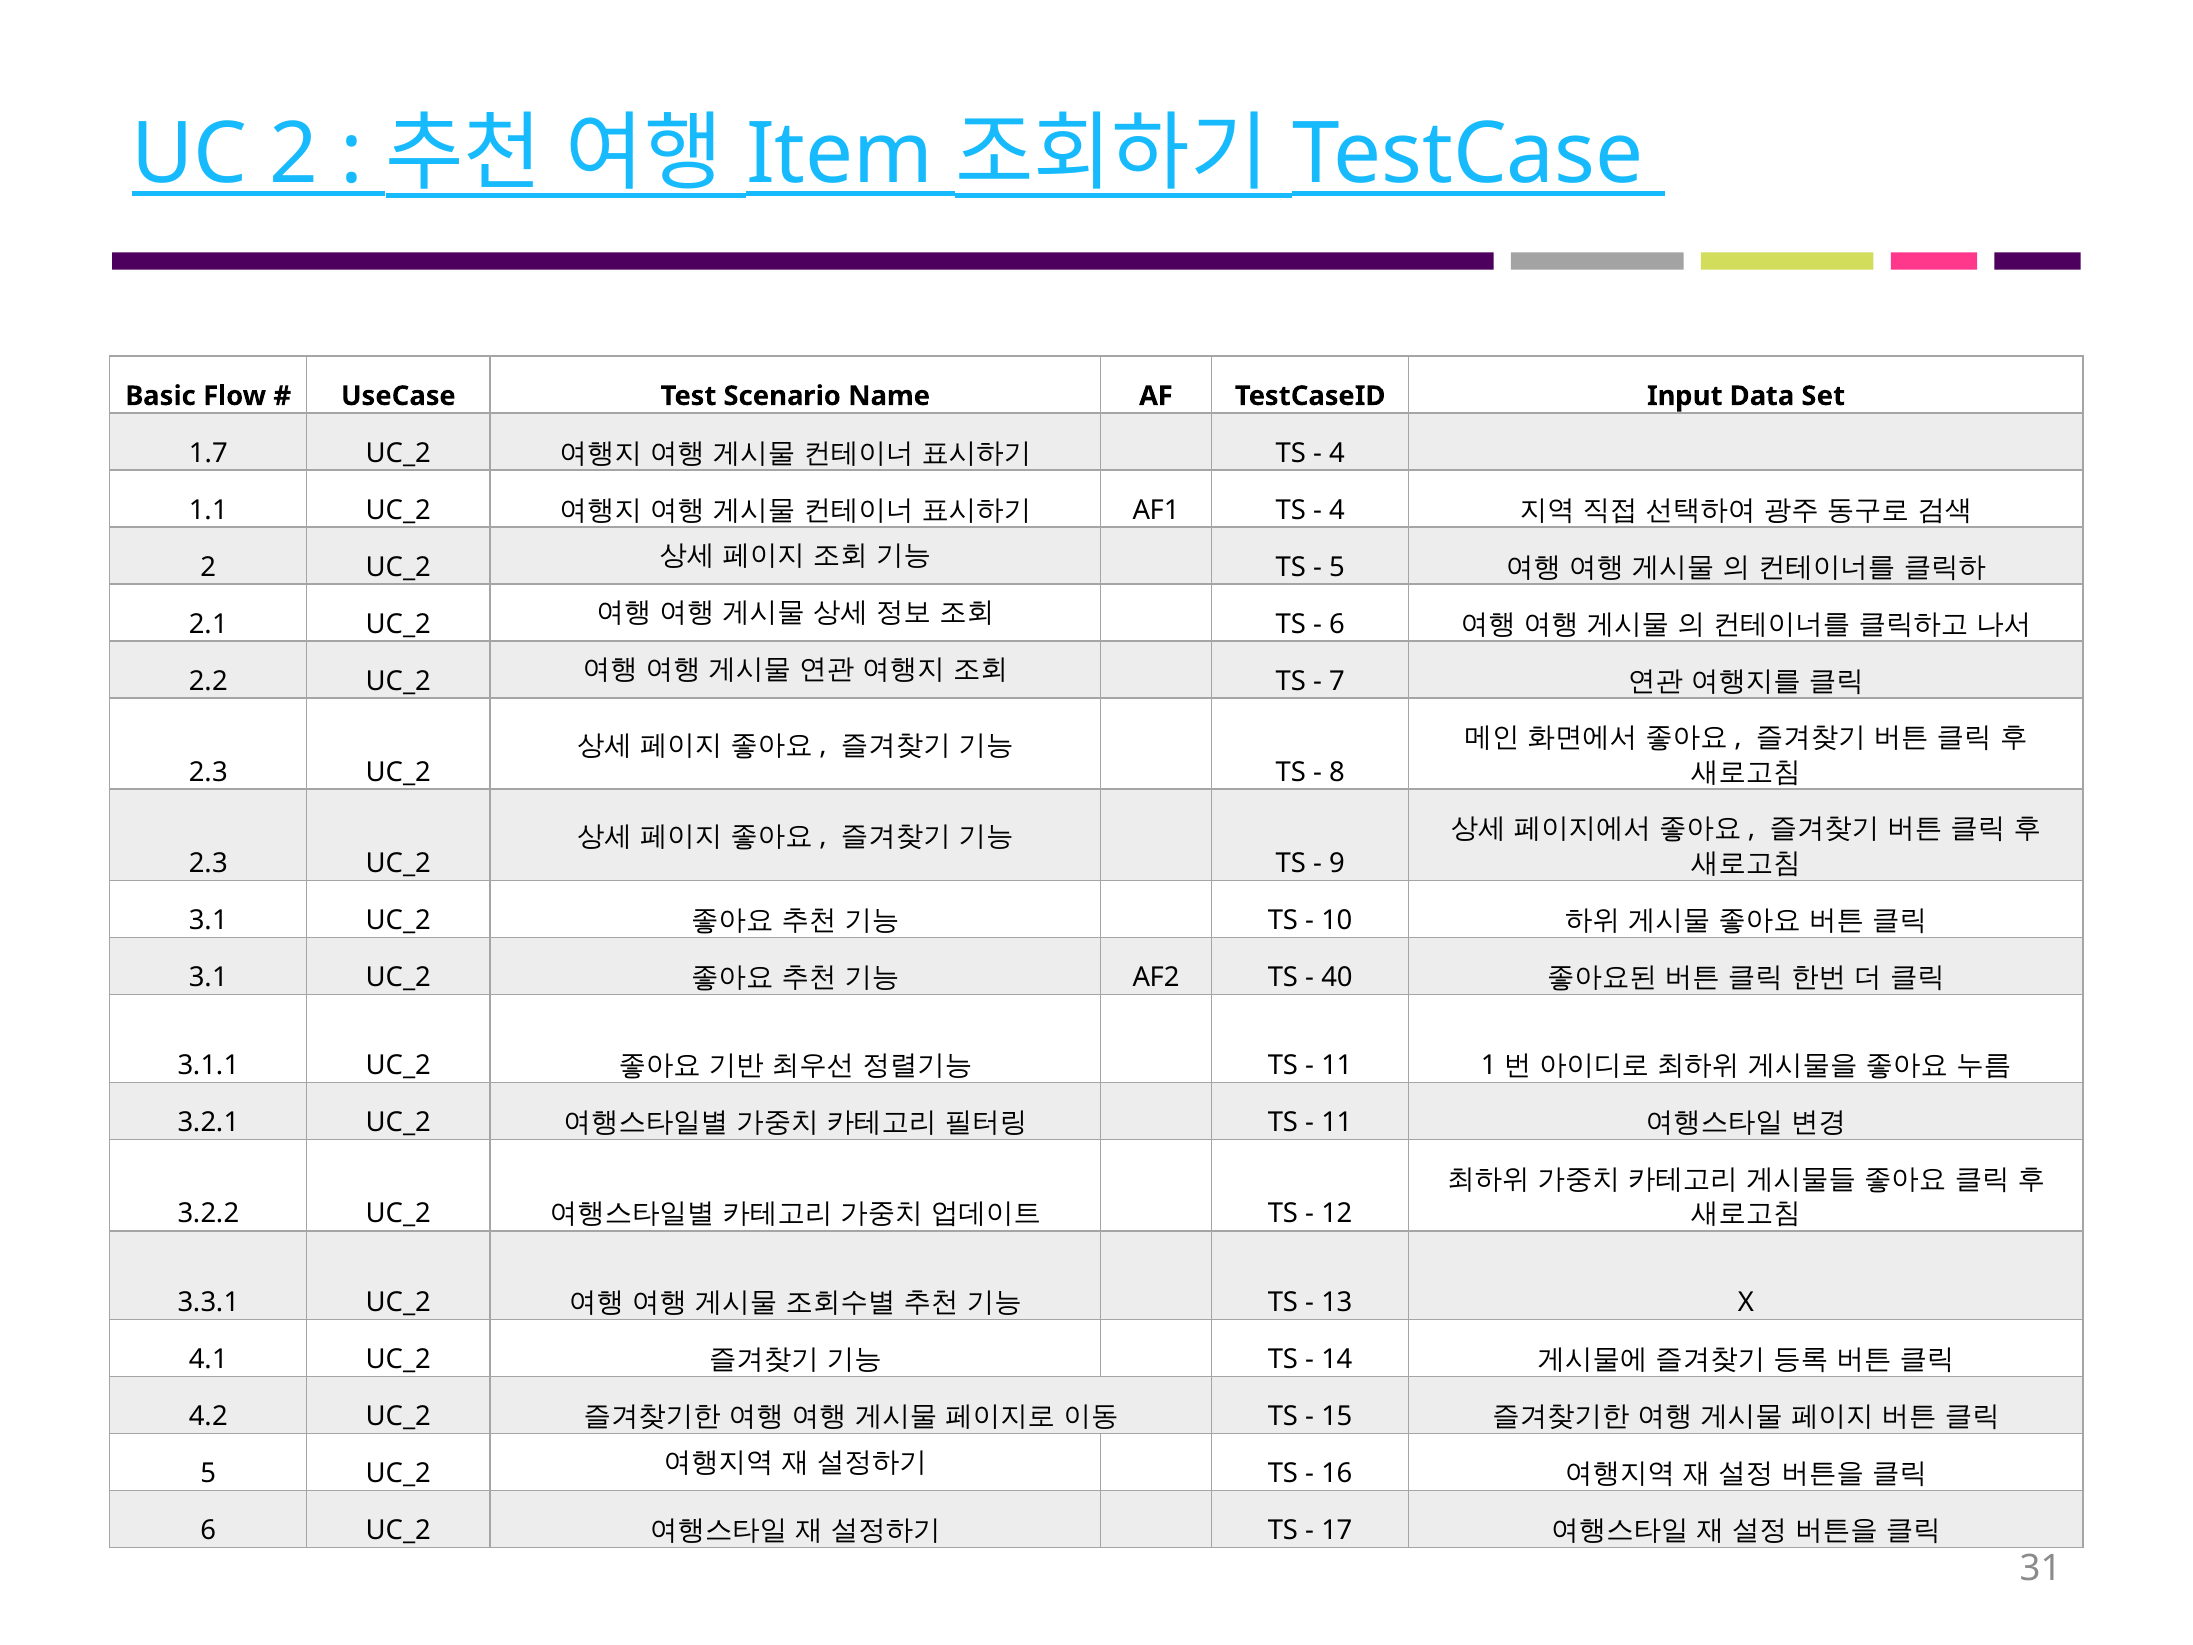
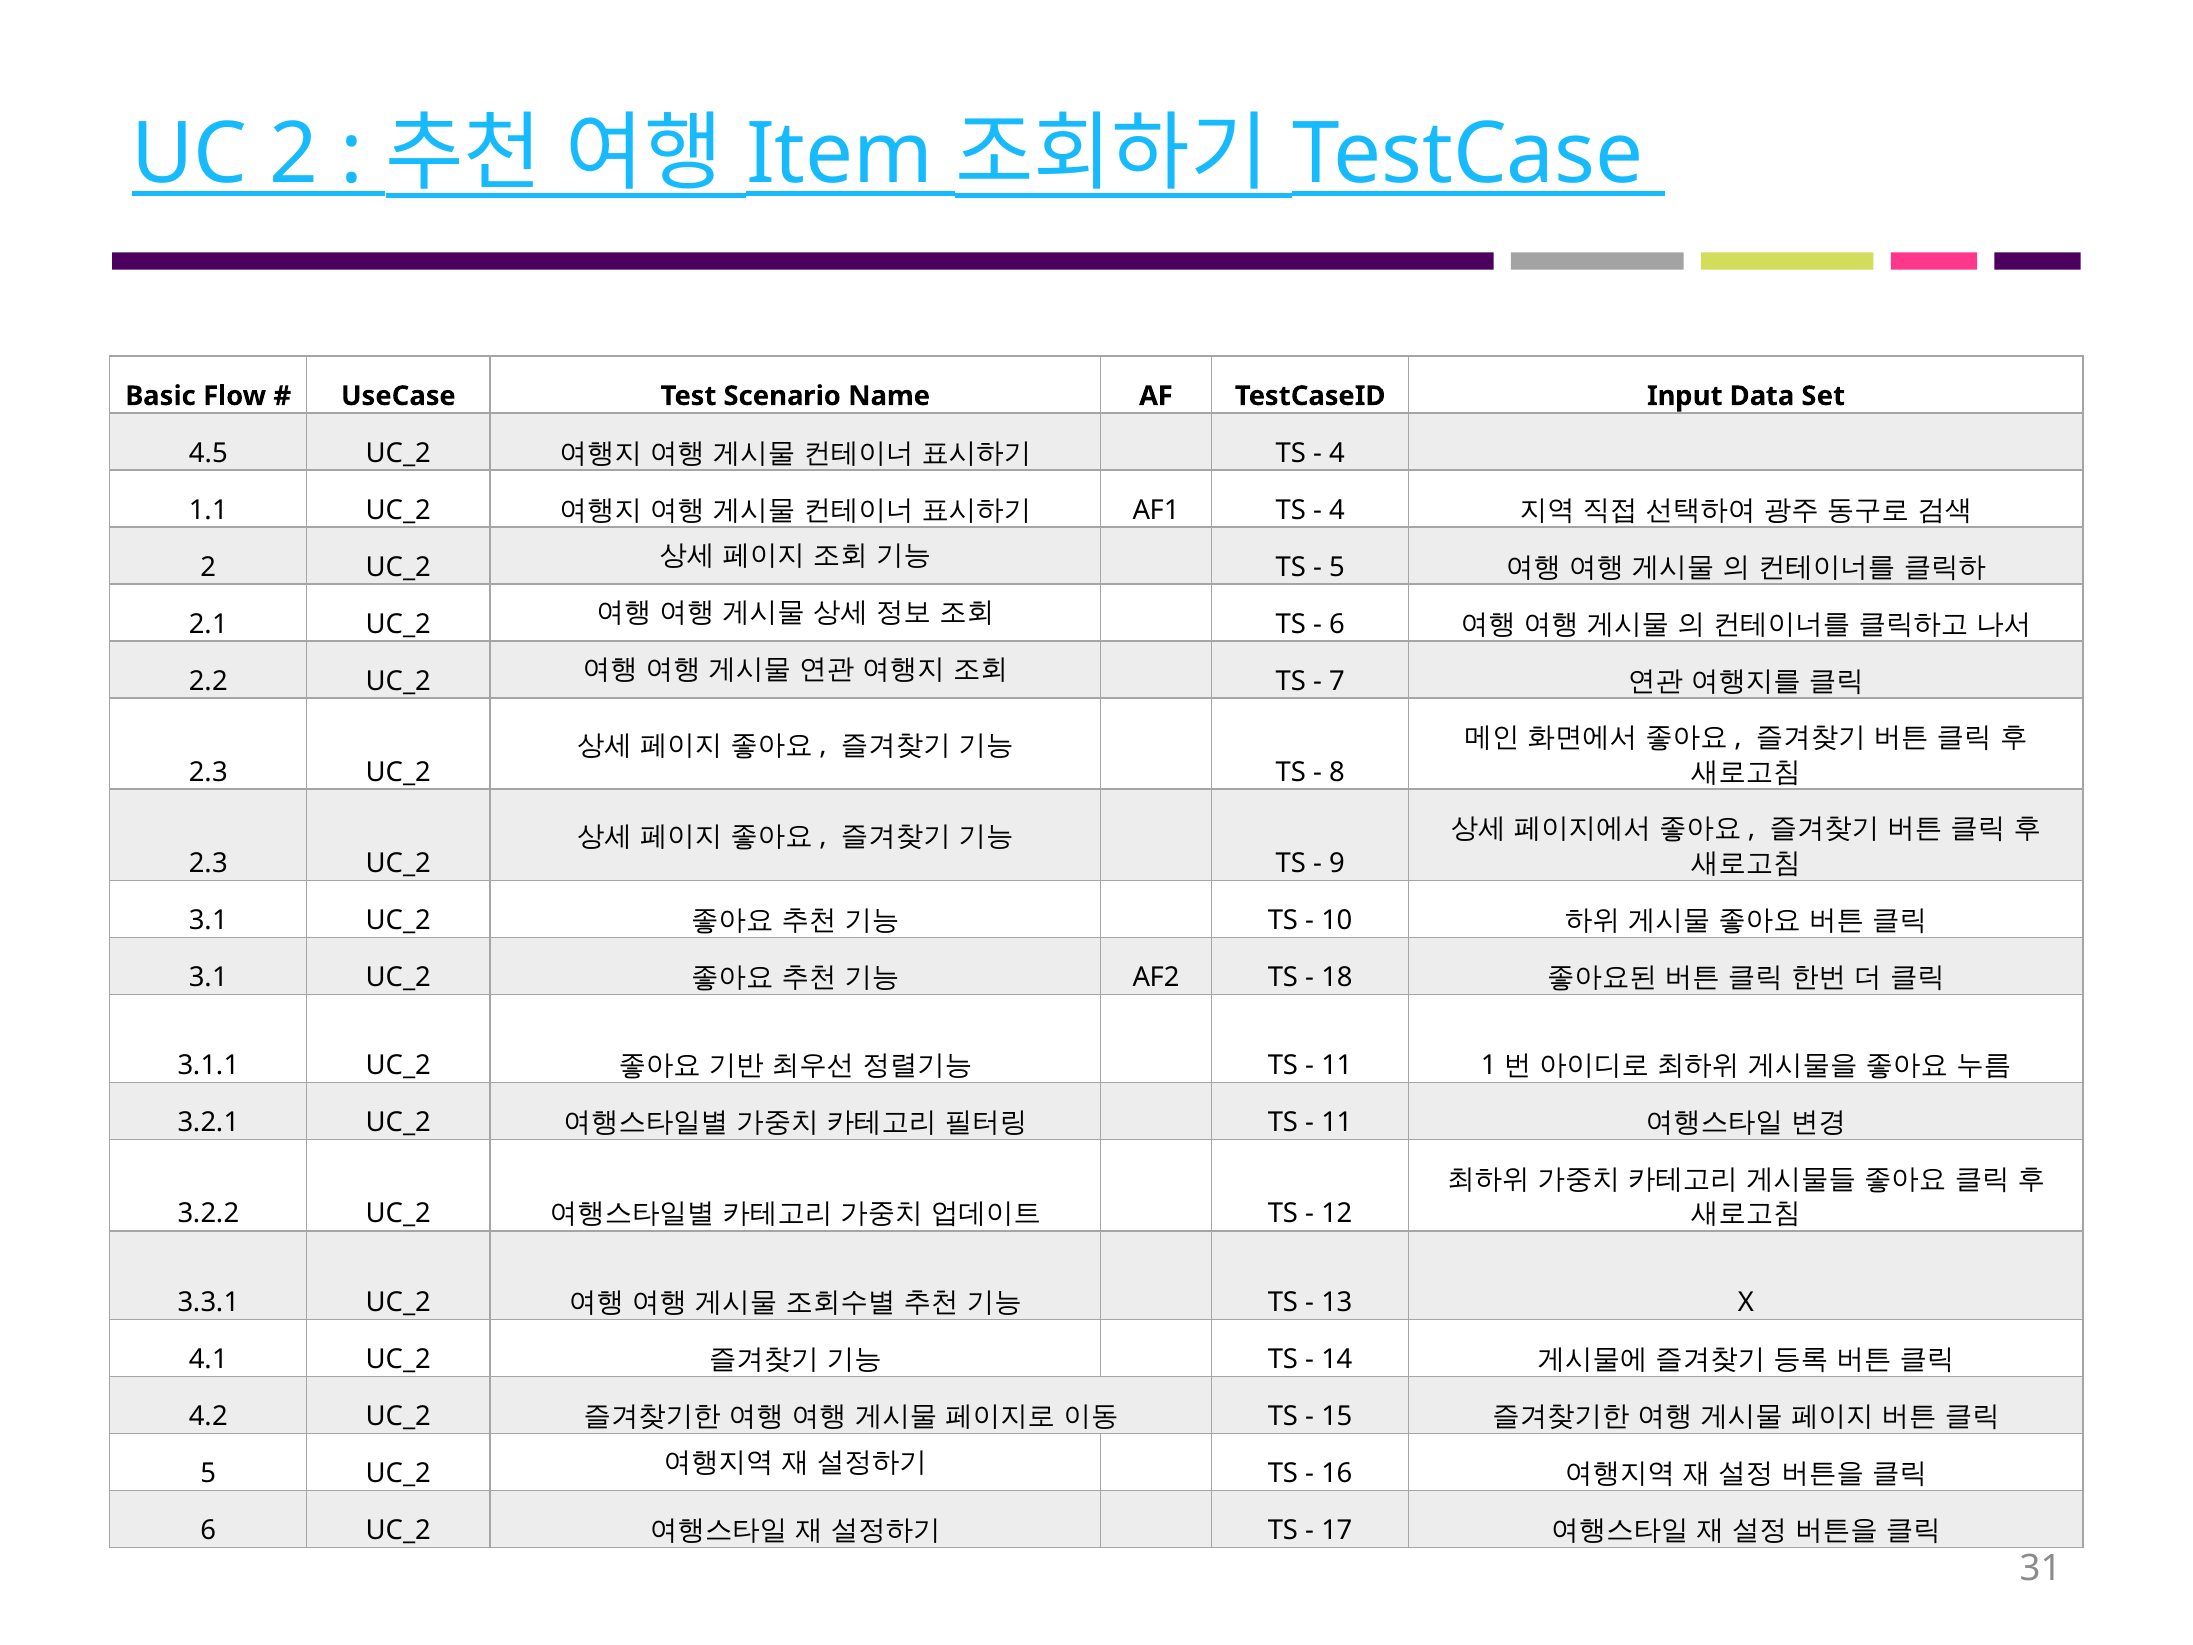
1.7: 1.7 -> 4.5 (208, 453)
40: 40 -> 18 (1337, 977)
